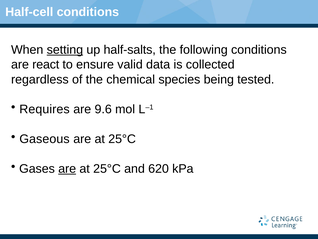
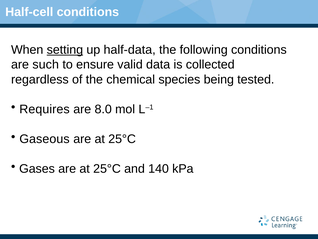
half-salts: half-salts -> half-data (130, 50)
react: react -> such (46, 64)
9.6: 9.6 -> 8.0 (103, 109)
are underline: present -> none (67, 168)
620: 620 -> 140 (159, 168)
